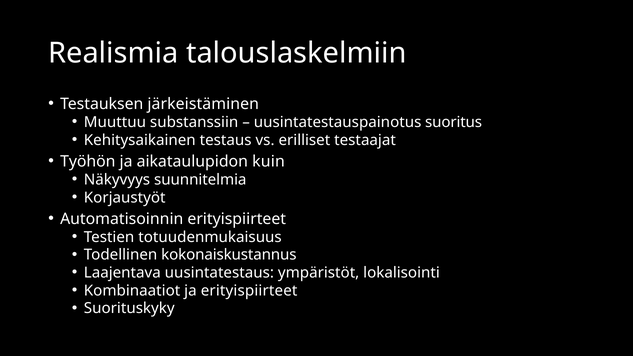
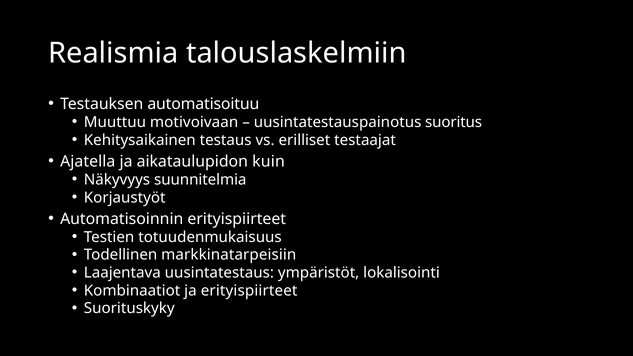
järkeistäminen: järkeistäminen -> automatisoituu (203, 104)
substanssiin: substanssiin -> motivoivaan (194, 122)
Työhön: Työhön -> Ajatella (88, 162)
kokonaiskustannus: kokonaiskustannus -> markkinatarpeisiin (229, 255)
